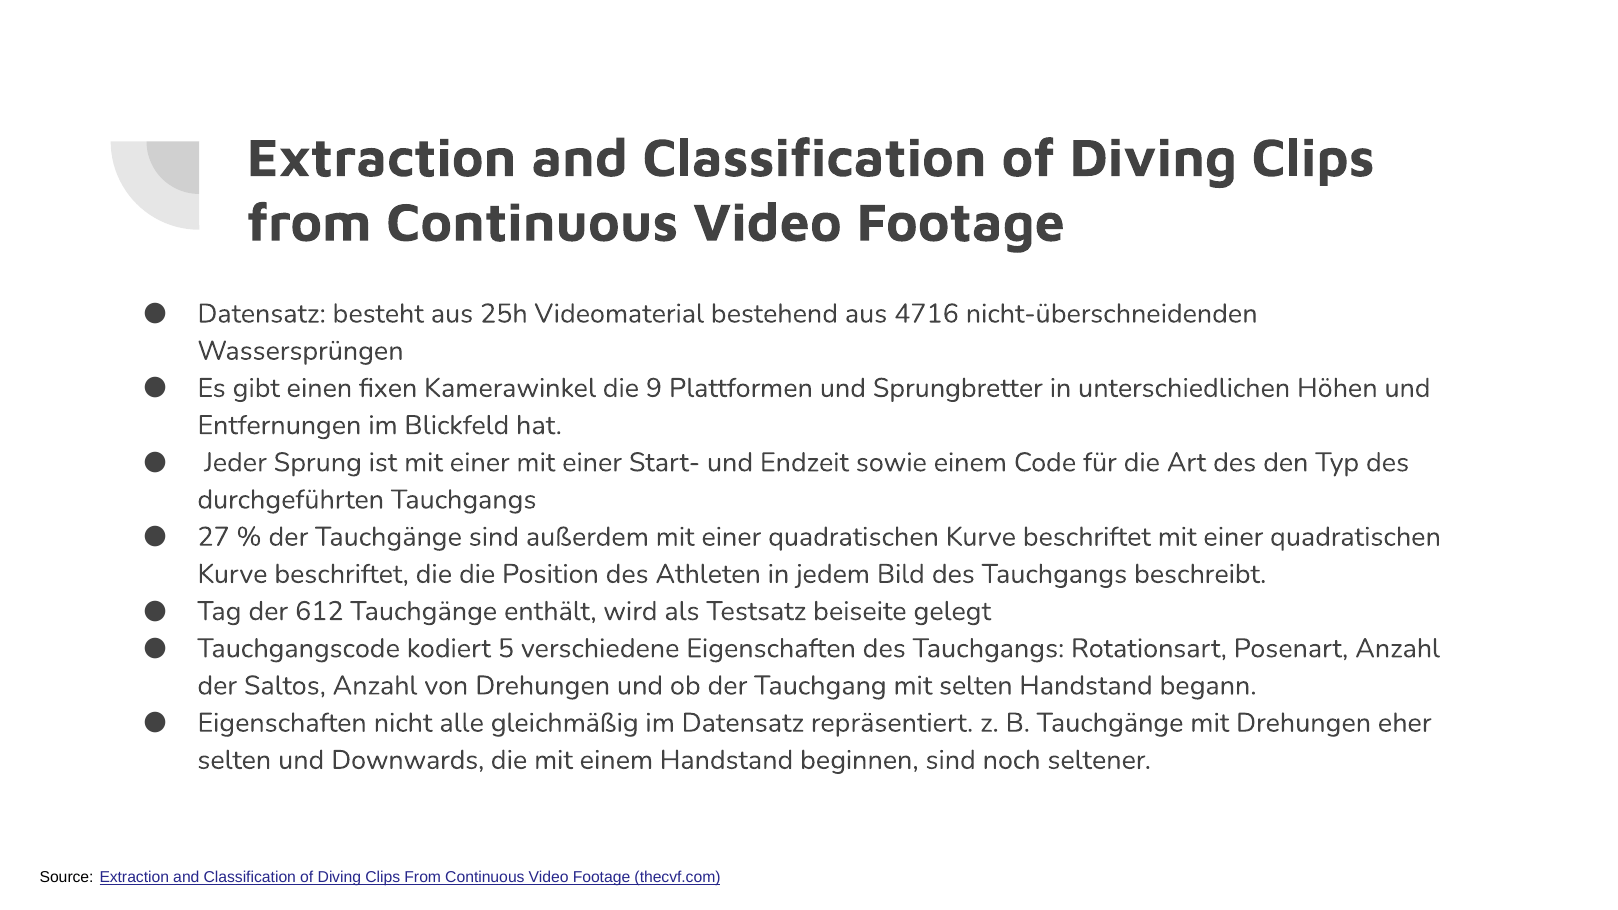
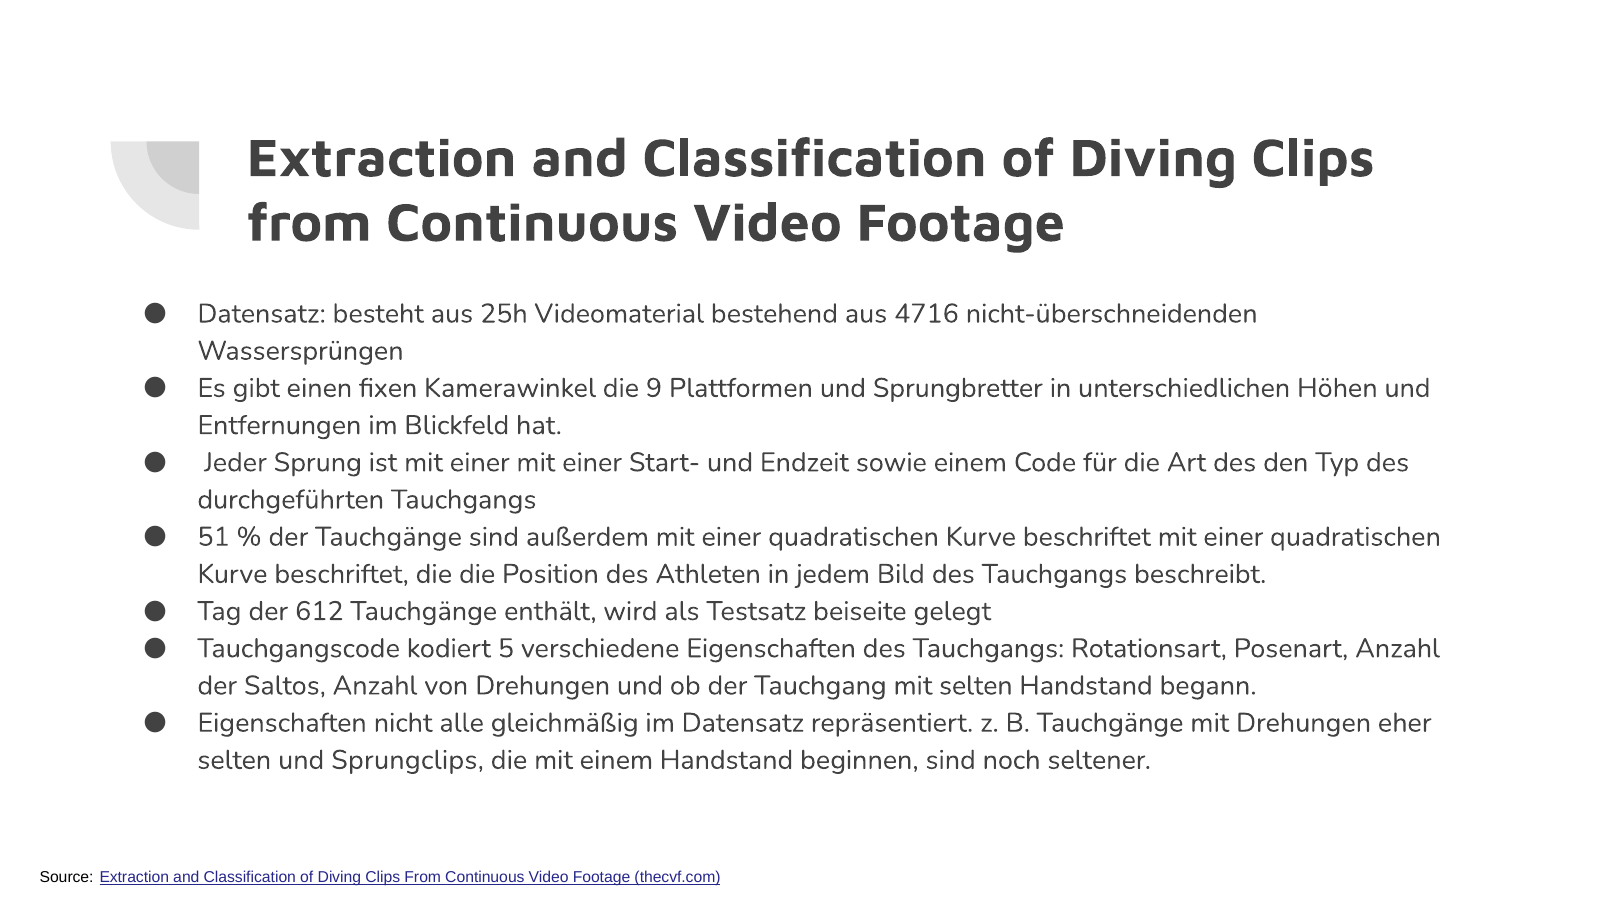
27: 27 -> 51 (214, 537)
Downwards: Downwards -> Sprungclips (407, 760)
